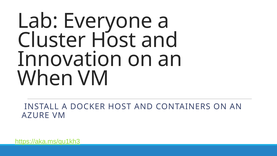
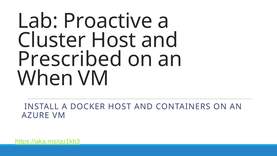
Everyone: Everyone -> Proactive (108, 21)
Innovation: Innovation -> Prescribed (70, 59)
